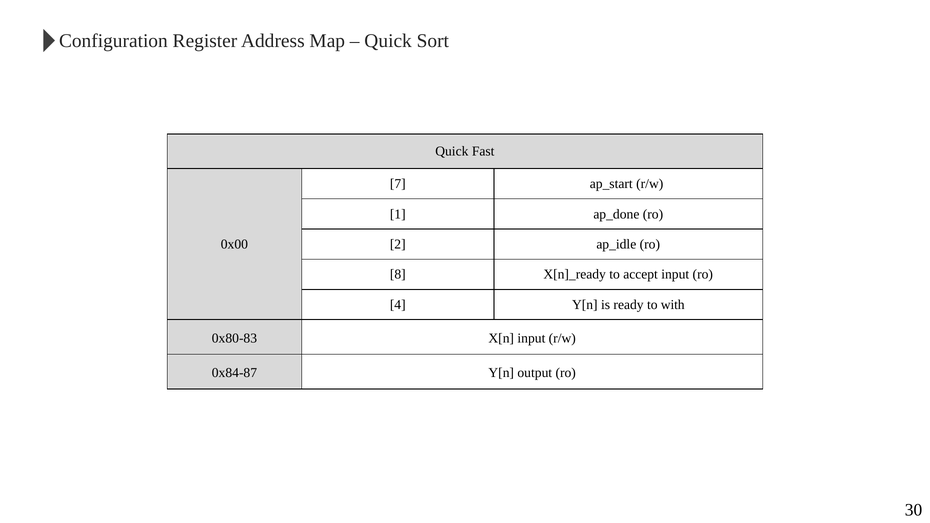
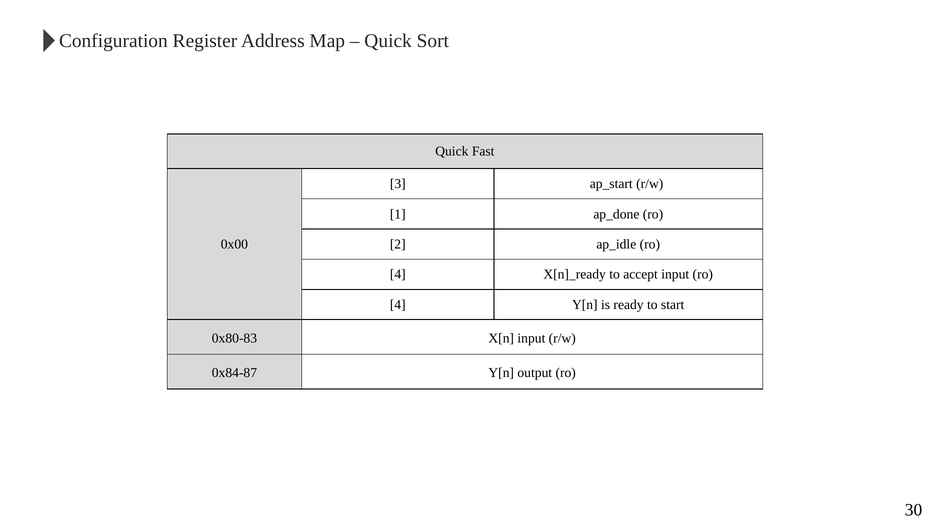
7: 7 -> 3 (398, 184)
8: 8 -> 4 (398, 274)
with: with -> start (673, 305)
